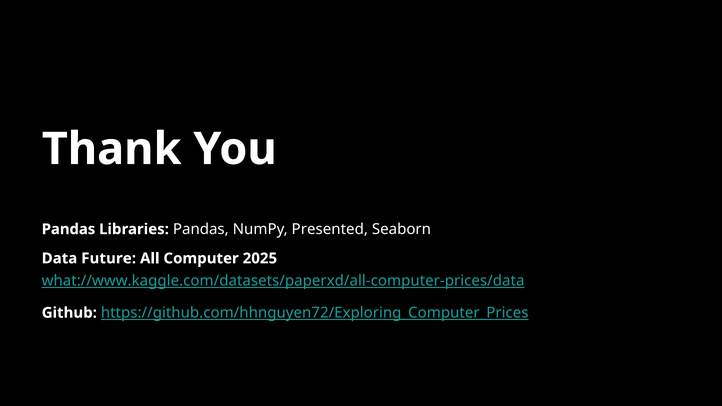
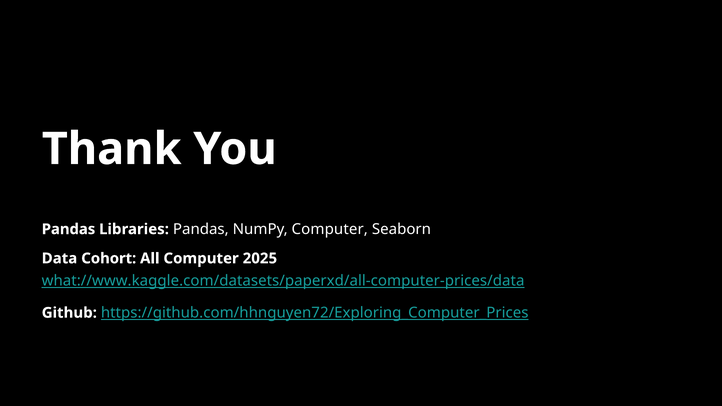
NumPy Presented: Presented -> Computer (330, 229)
Future: Future -> Cohort (109, 258)
